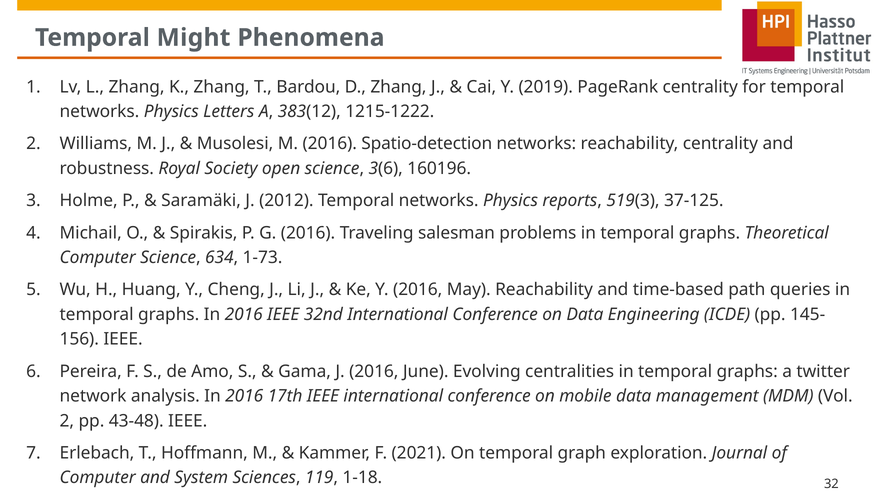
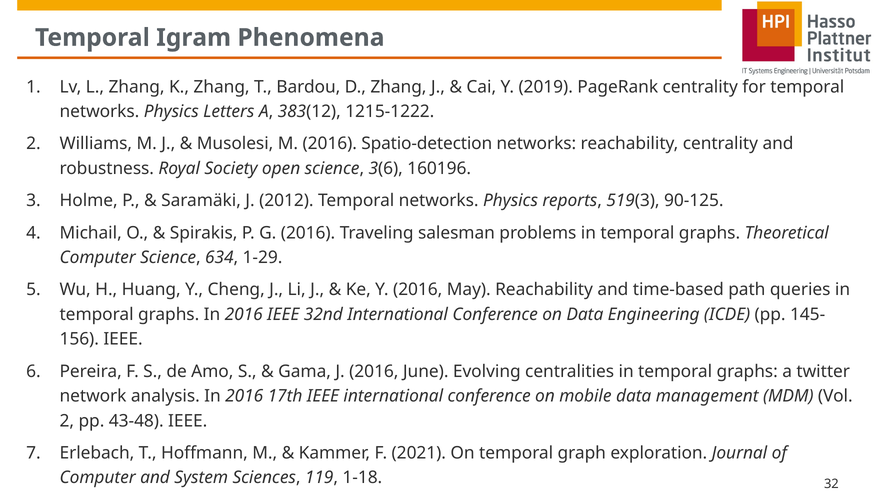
Might: Might -> Igram (194, 38)
37-125: 37-125 -> 90-125 (694, 200)
1-73: 1-73 -> 1-29 (263, 257)
